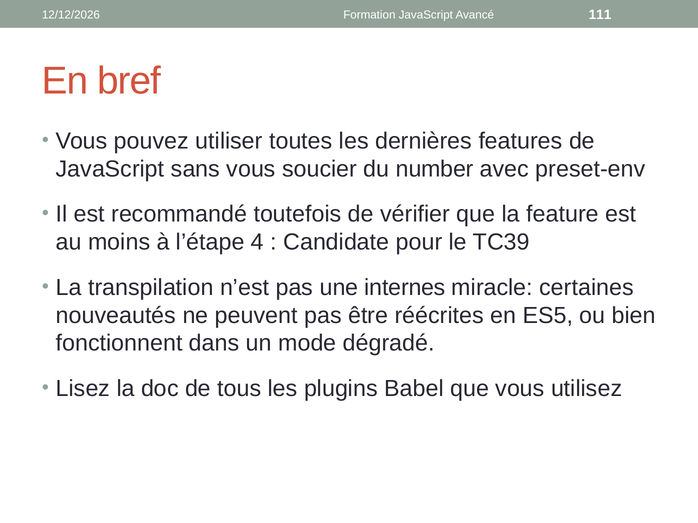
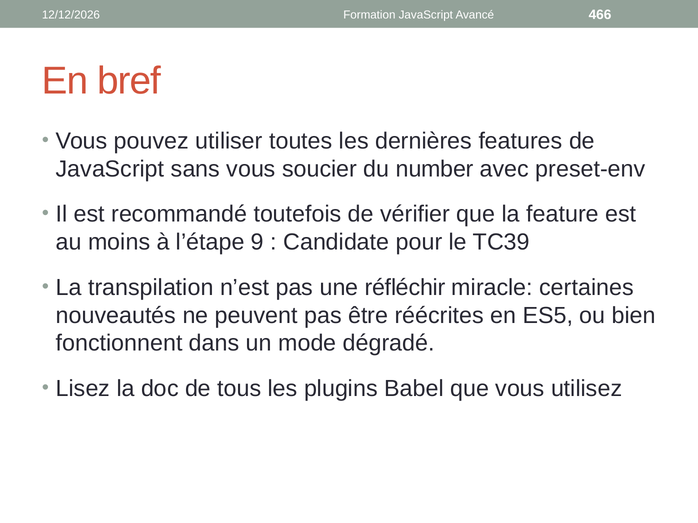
111: 111 -> 466 (600, 15)
4: 4 -> 9 (257, 242)
internes: internes -> réfléchir (405, 288)
